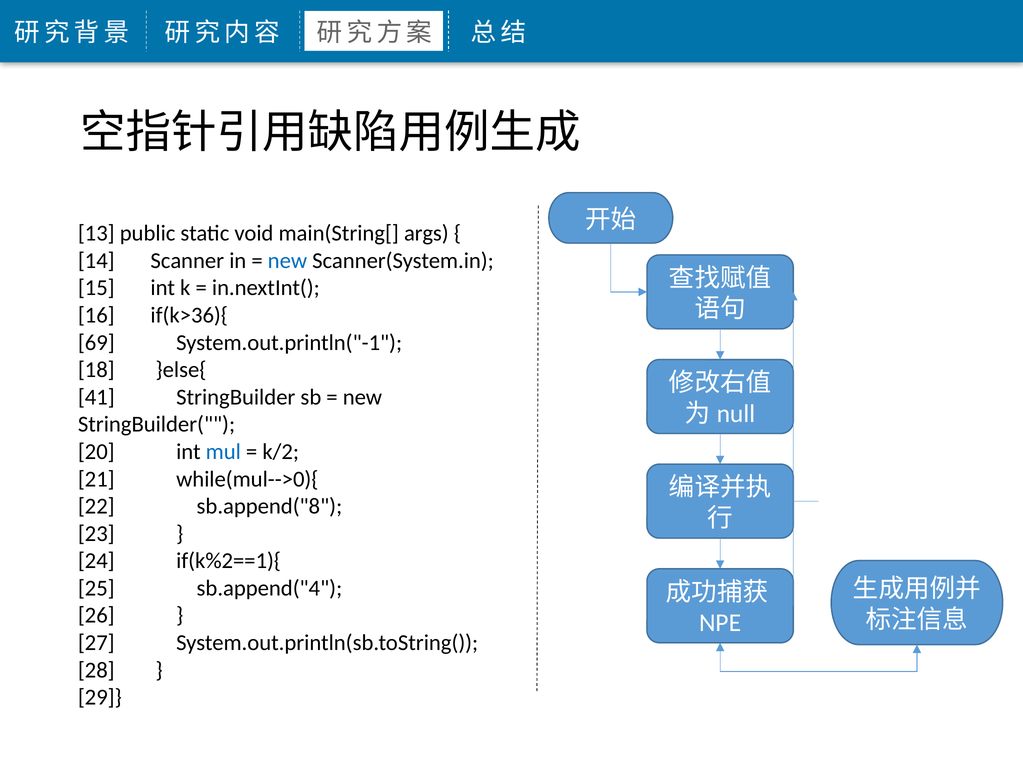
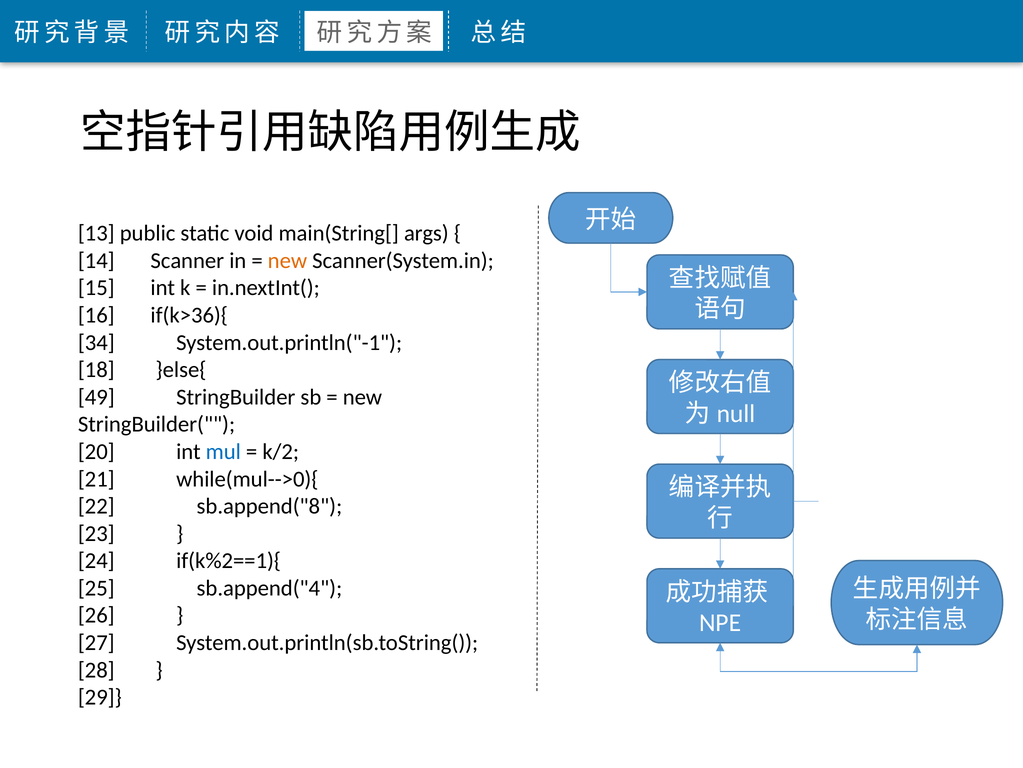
new colour: blue -> orange (287, 260)
69: 69 -> 34 (96, 342)
41: 41 -> 49 (96, 397)
